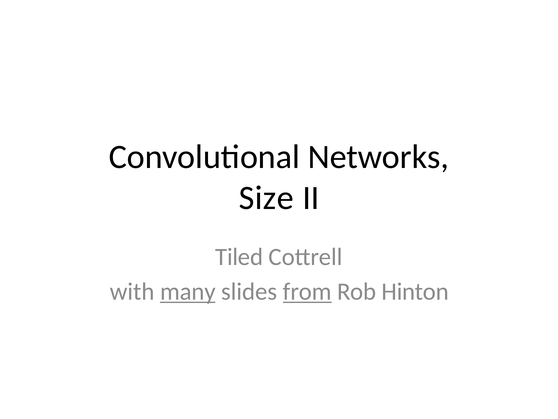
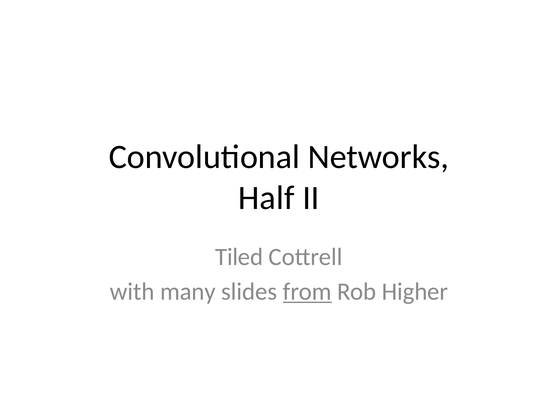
Size: Size -> Half (266, 198)
many underline: present -> none (188, 291)
Hinton: Hinton -> Higher (415, 291)
